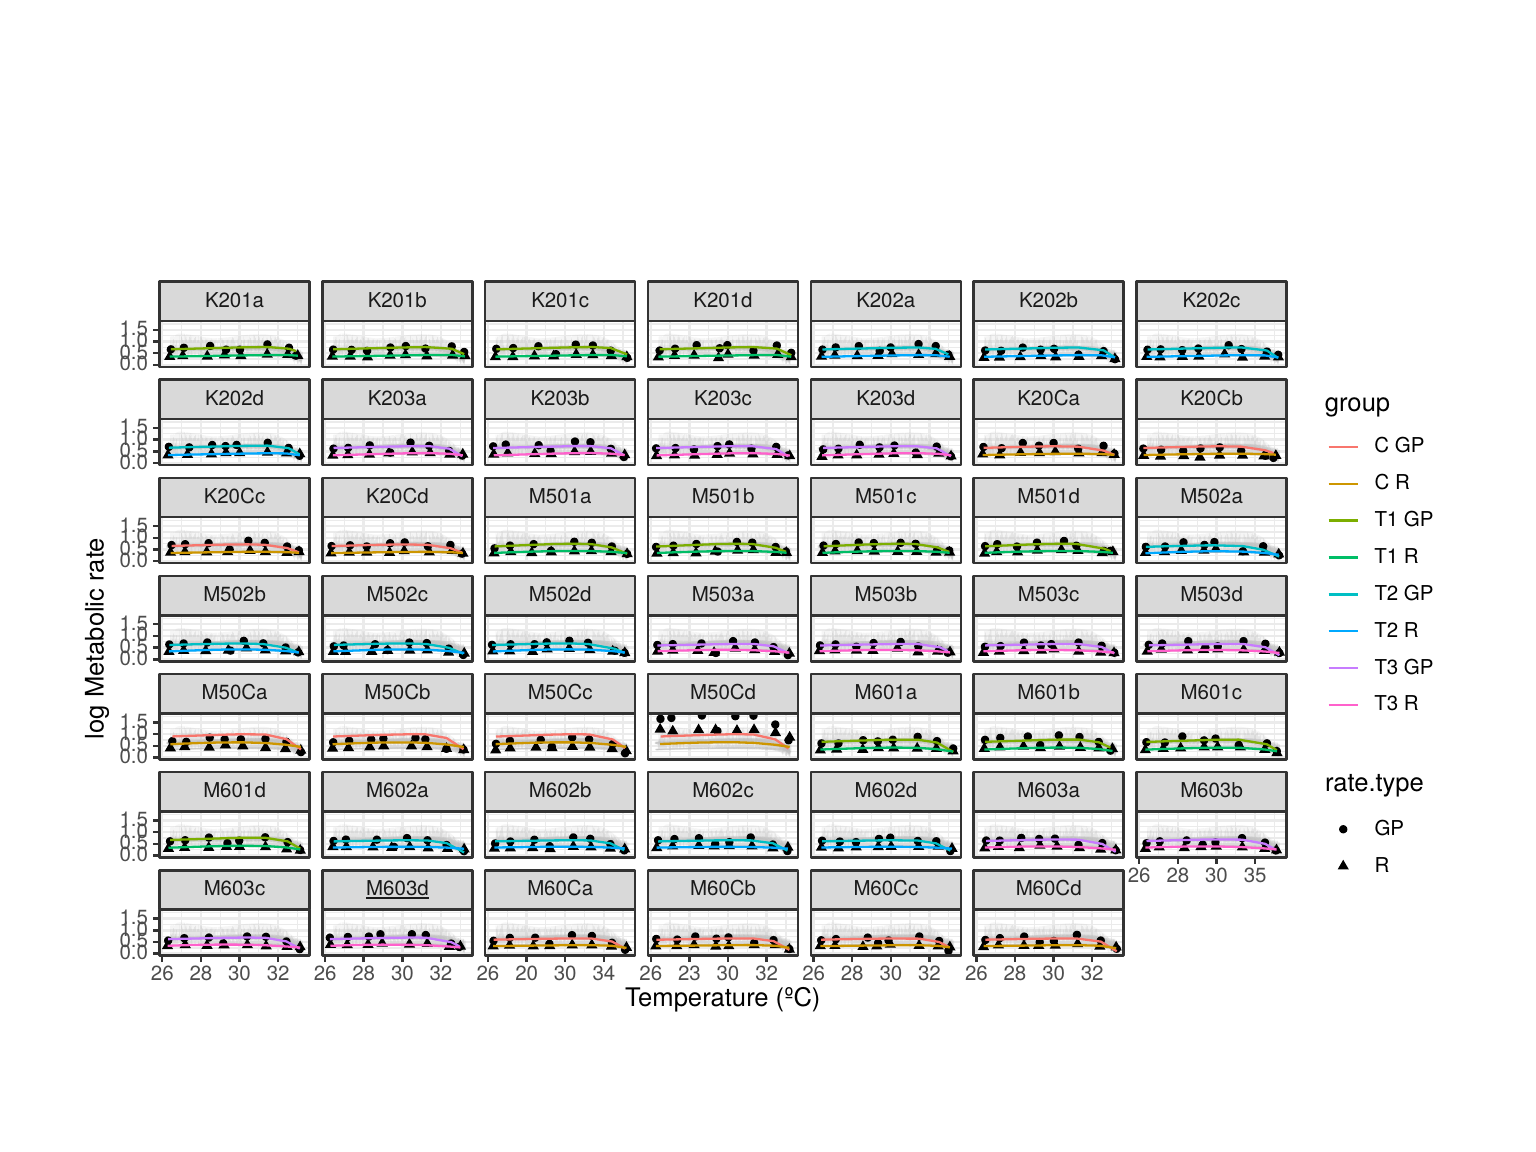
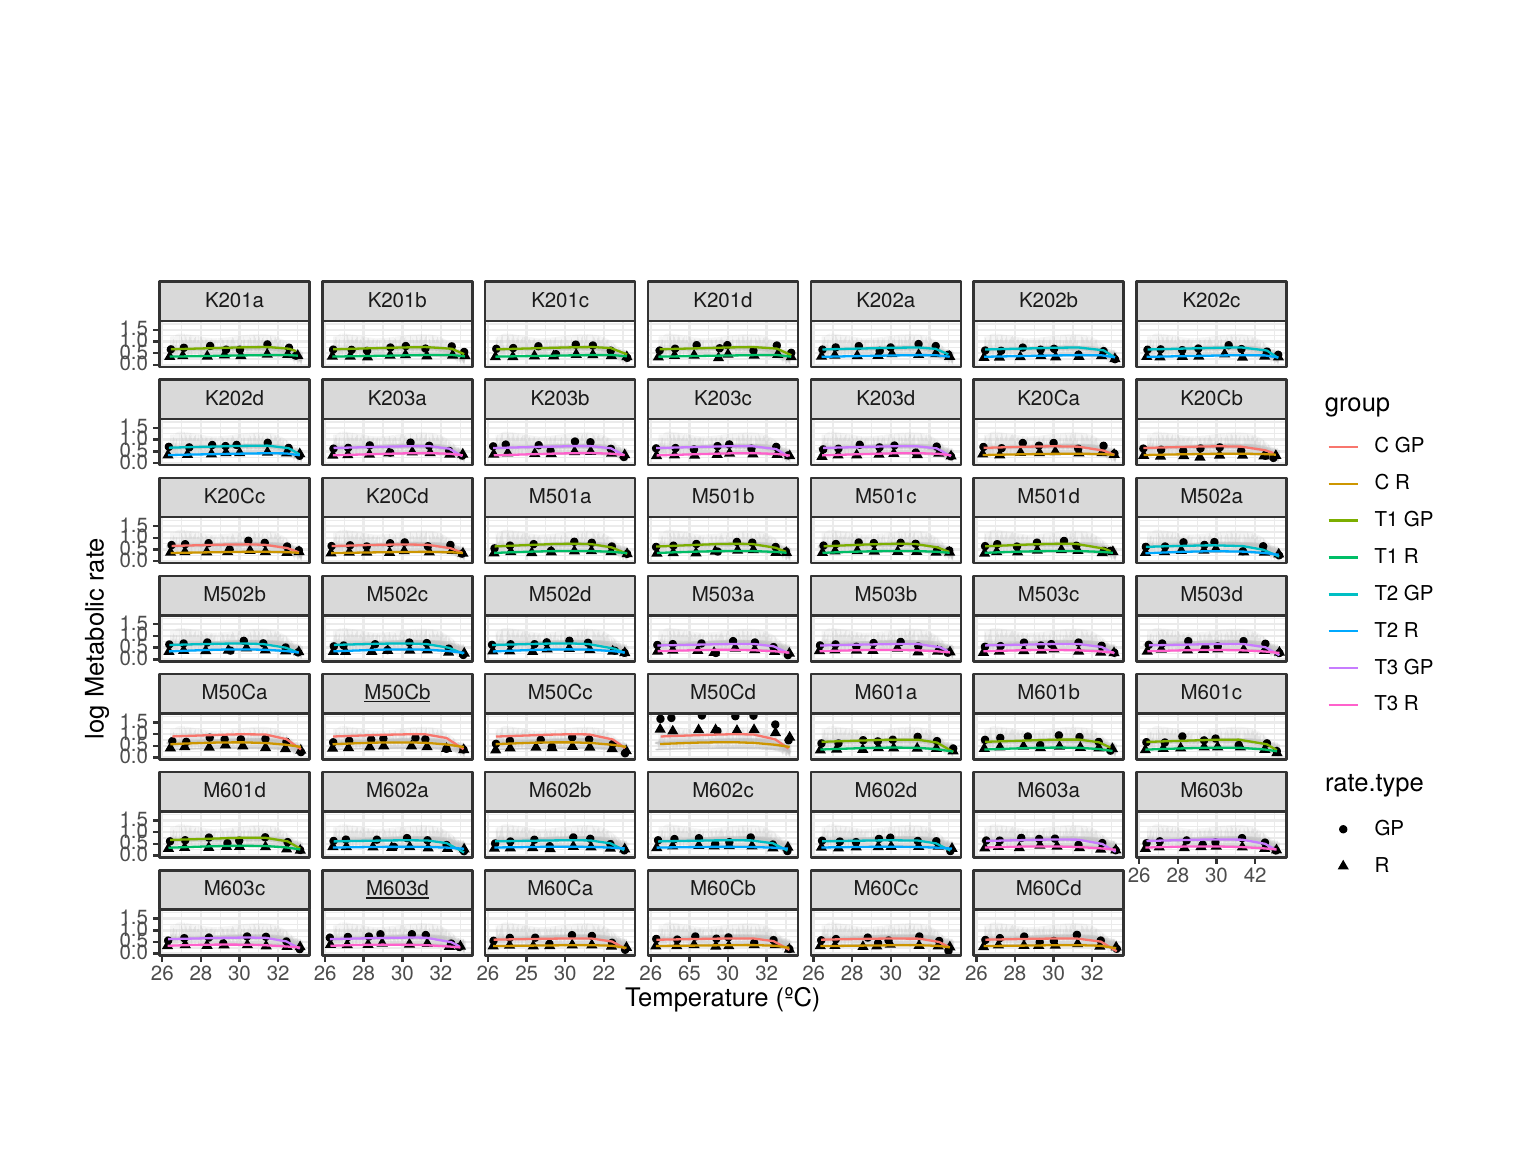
M50Cb underline: none -> present (397, 693)
35: 35 -> 42 (1255, 876)
20: 20 -> 25 (527, 974)
34: 34 -> 22 (604, 974)
23: 23 -> 65 (689, 974)
